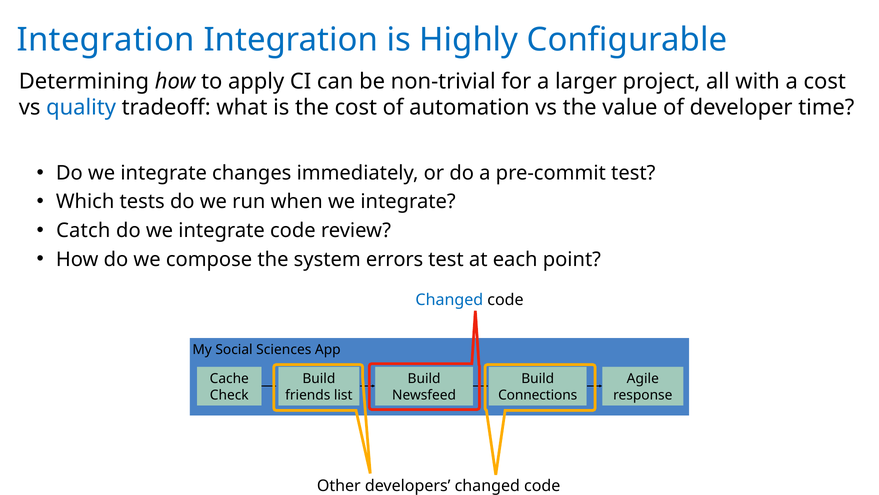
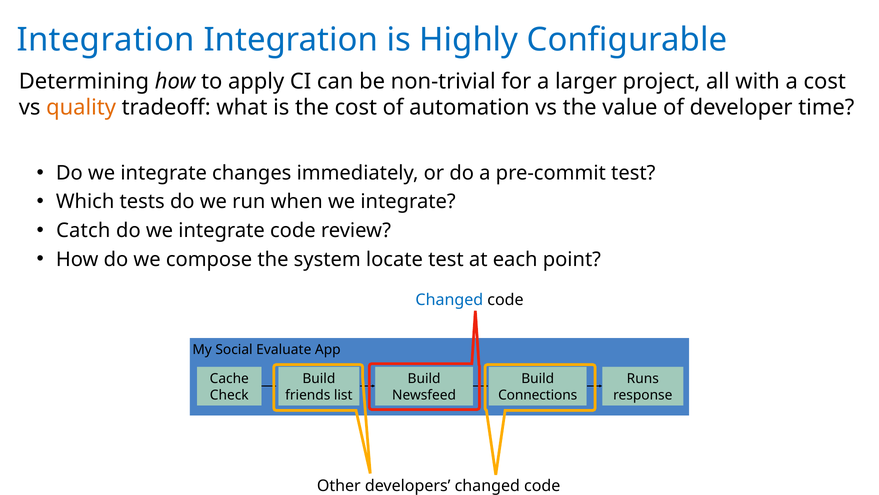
quality colour: blue -> orange (81, 108)
errors: errors -> locate (394, 259)
Sciences: Sciences -> Evaluate (284, 350)
Agile: Agile -> Runs (643, 378)
